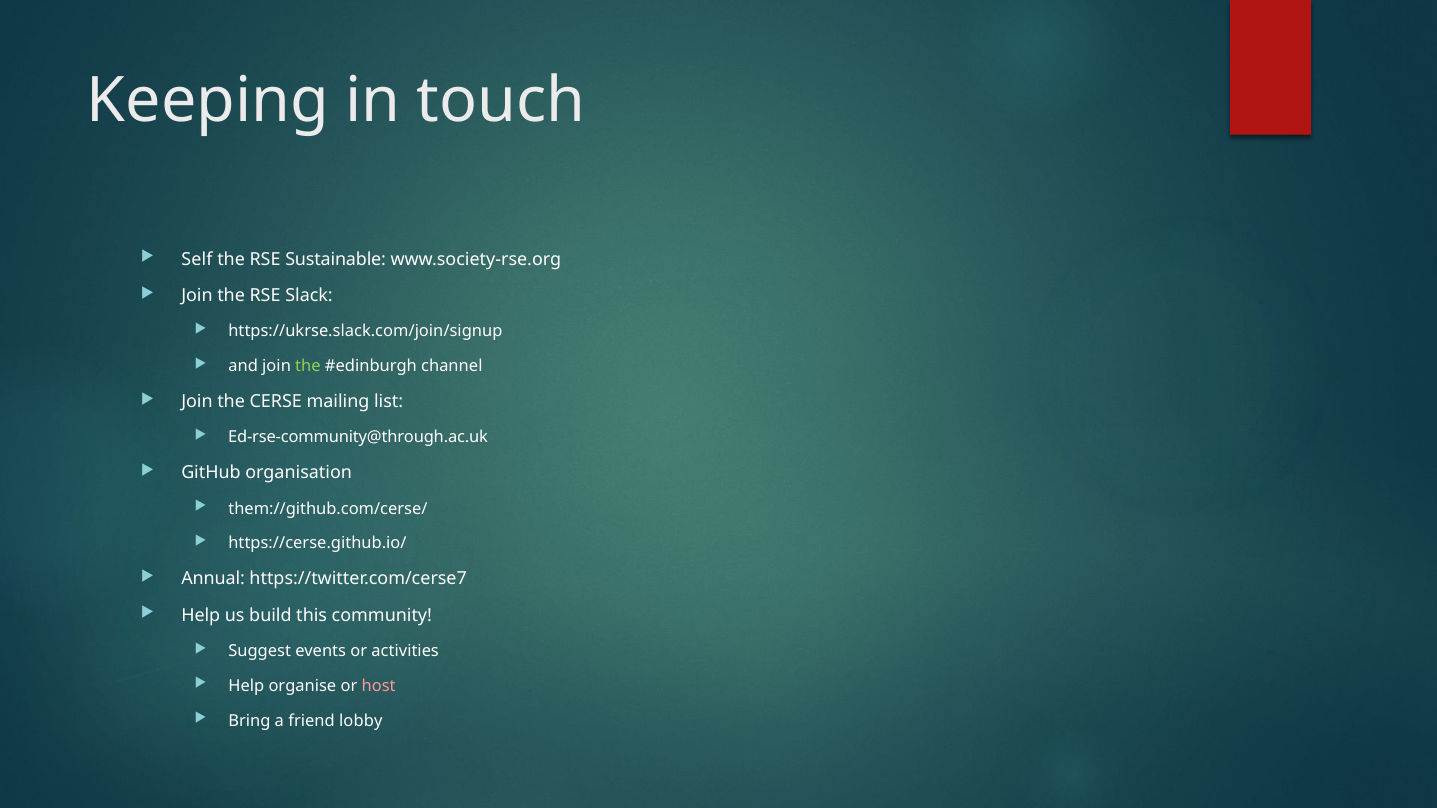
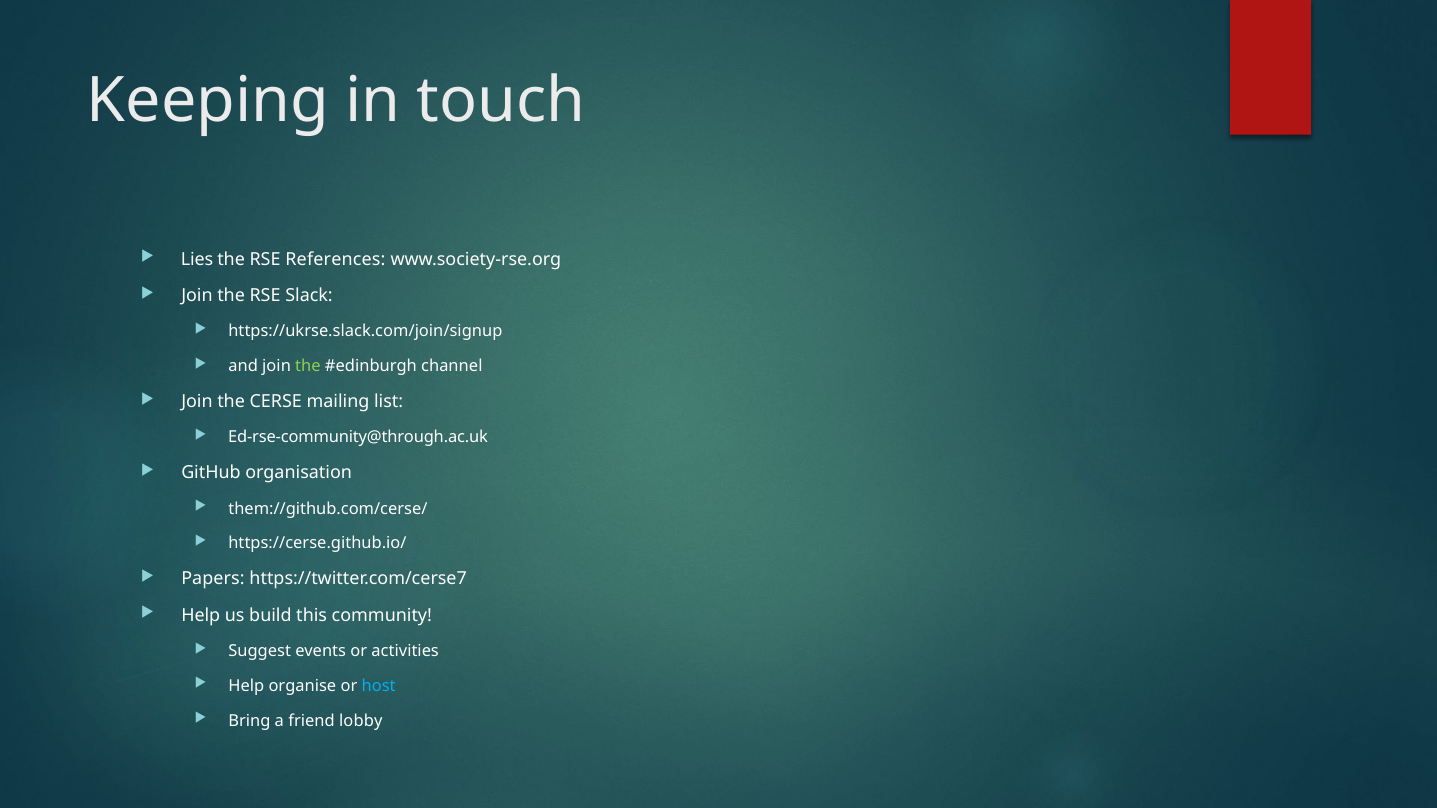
Self: Self -> Lies (197, 259)
Sustainable: Sustainable -> References (335, 259)
Annual: Annual -> Papers (213, 579)
host colour: pink -> light blue (379, 686)
